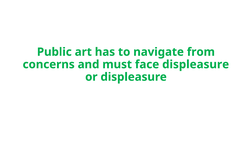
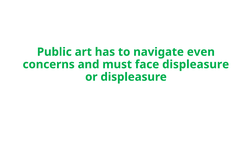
from: from -> even (201, 52)
